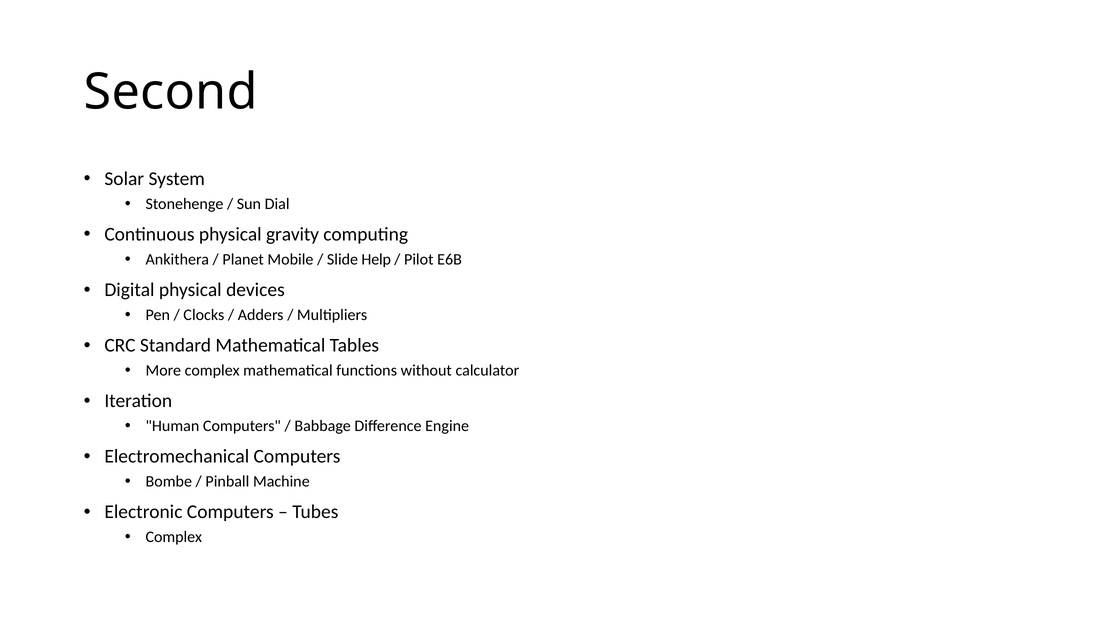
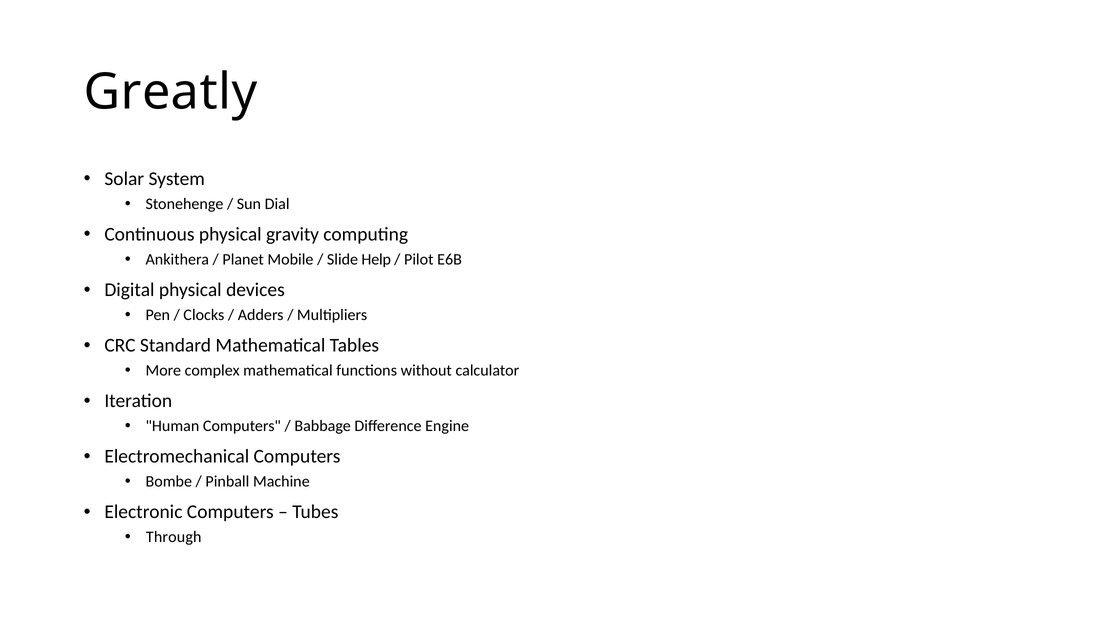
Second: Second -> Greatly (171, 92)
Complex: Complex -> Through (174, 537)
